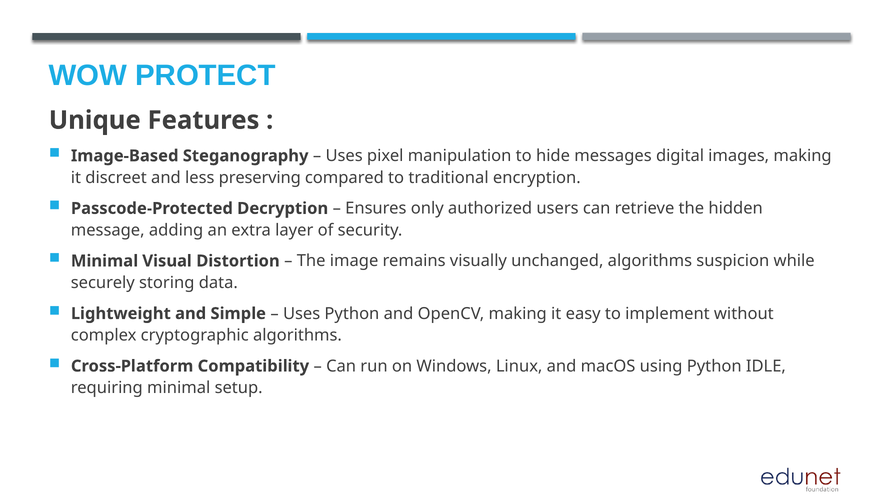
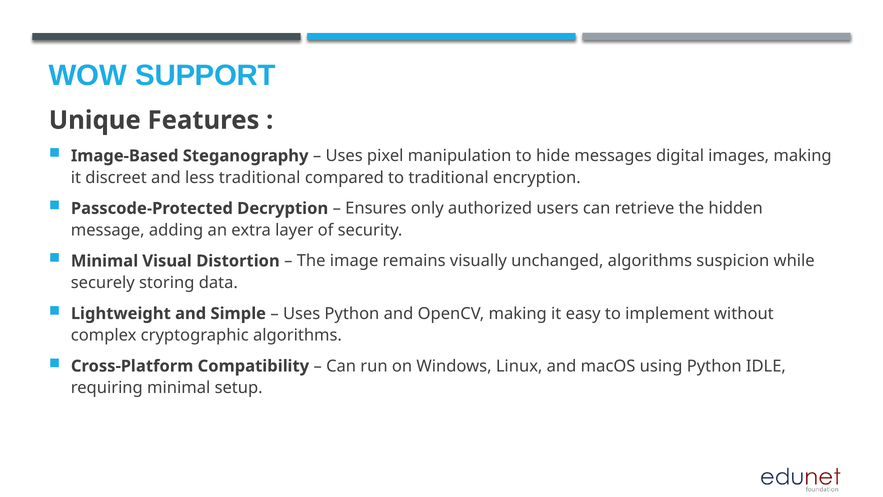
PROTECT: PROTECT -> SUPPORT (206, 75)
less preserving: preserving -> traditional (260, 178)
